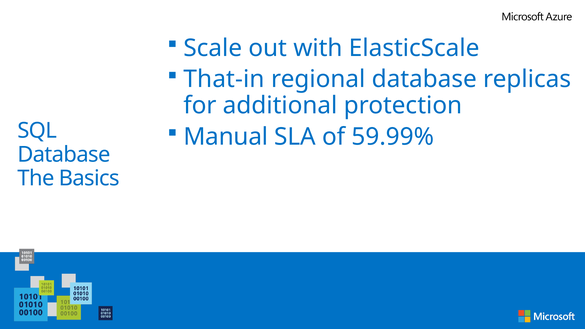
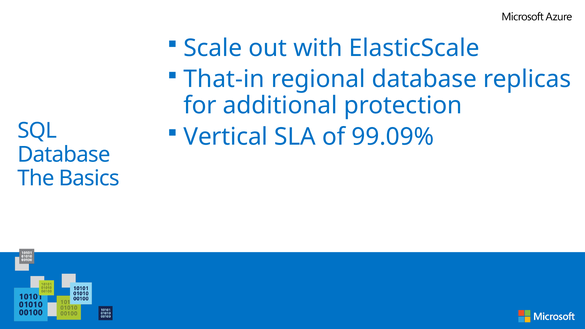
Manual: Manual -> Vertical (226, 137)
59.99%: 59.99% -> 99.09% (393, 137)
